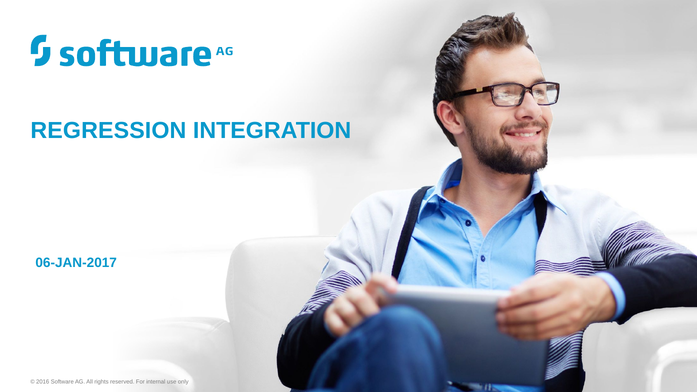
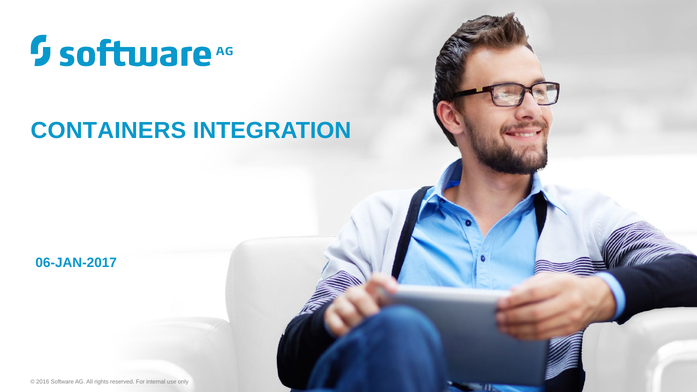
REGRESSION: REGRESSION -> CONTAINERS (108, 130)
